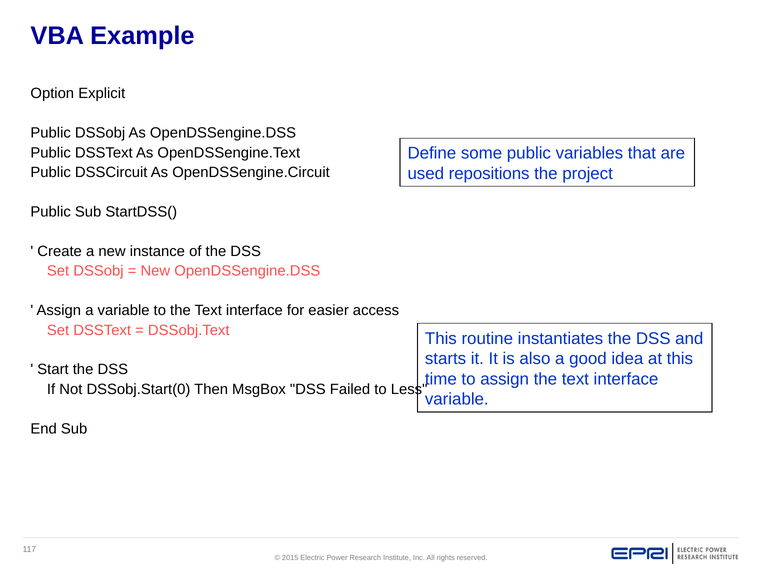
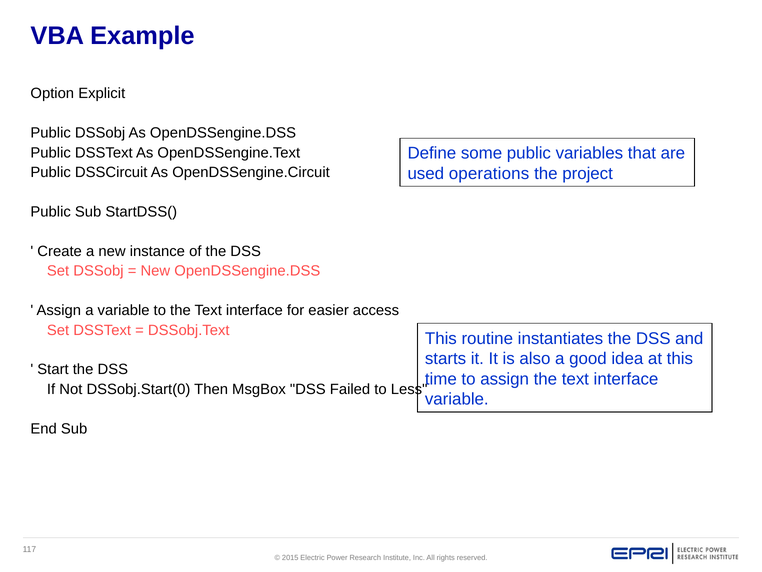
repositions: repositions -> operations (489, 173)
